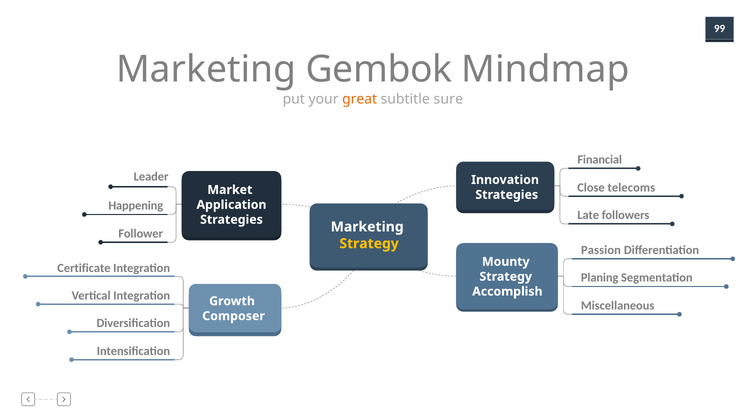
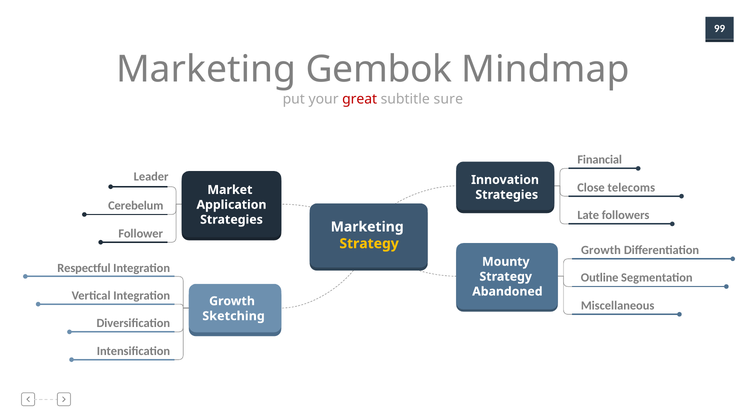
great colour: orange -> red (360, 99)
Happening: Happening -> Cerebelum (136, 206)
Passion: Passion -> Growth (601, 250)
Certificate: Certificate -> Respectful (84, 268)
Planing: Planing -> Outline (600, 278)
Accomplish: Accomplish -> Abandoned (507, 291)
Composer: Composer -> Sketching (234, 316)
